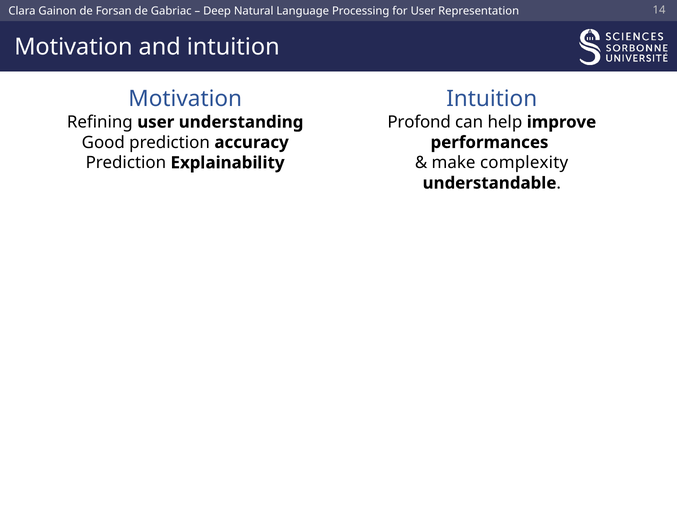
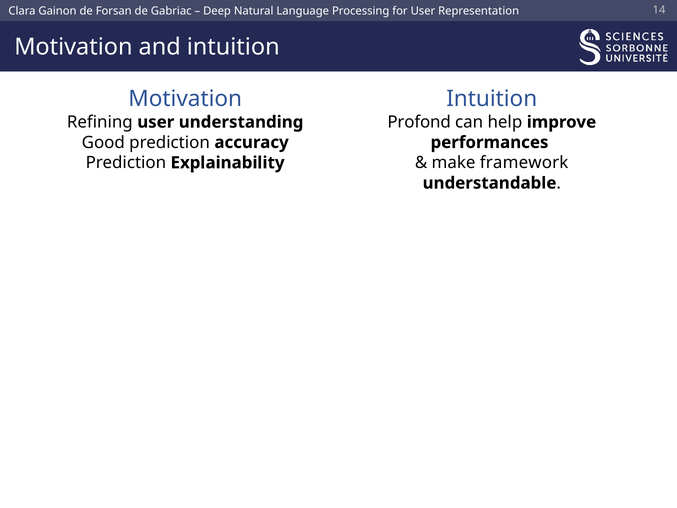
complexity: complexity -> framework (524, 163)
